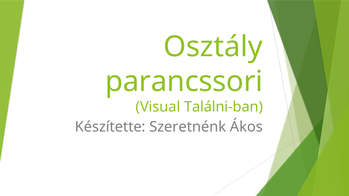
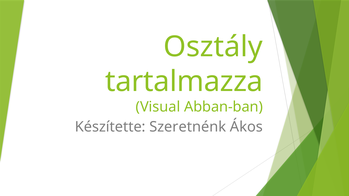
parancssori: parancssori -> tartalmazza (184, 82)
Találni-ban: Találni-ban -> Abban-ban (223, 107)
